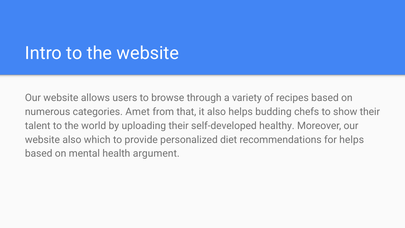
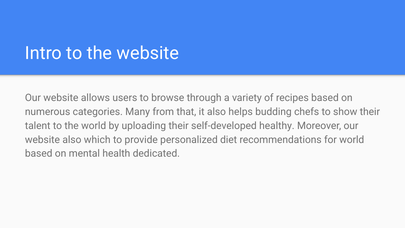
Amet: Amet -> Many (138, 112)
for helps: helps -> world (352, 140)
argument: argument -> dedicated (156, 154)
